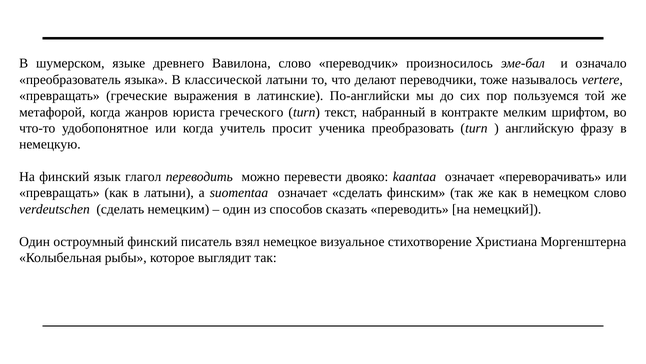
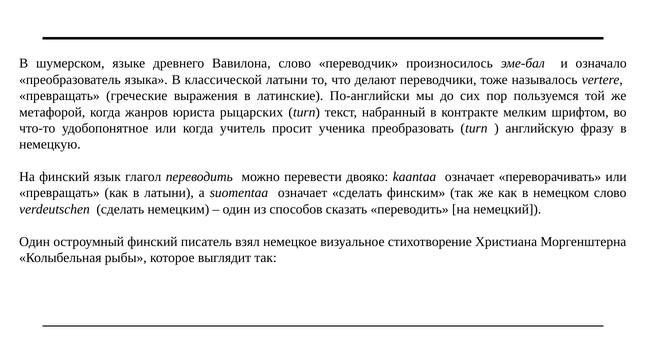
греческого: греческого -> рыцарских (252, 112)
